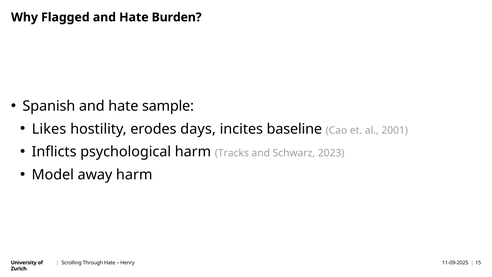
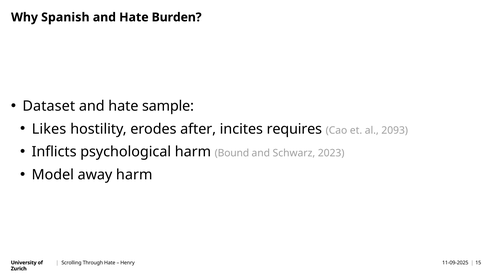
Flagged: Flagged -> Spanish (65, 17)
Spanish: Spanish -> Dataset (49, 106)
days: days -> after (198, 129)
baseline: baseline -> requires (294, 129)
2001: 2001 -> 2093 (395, 130)
Tracks: Tracks -> Bound (232, 153)
